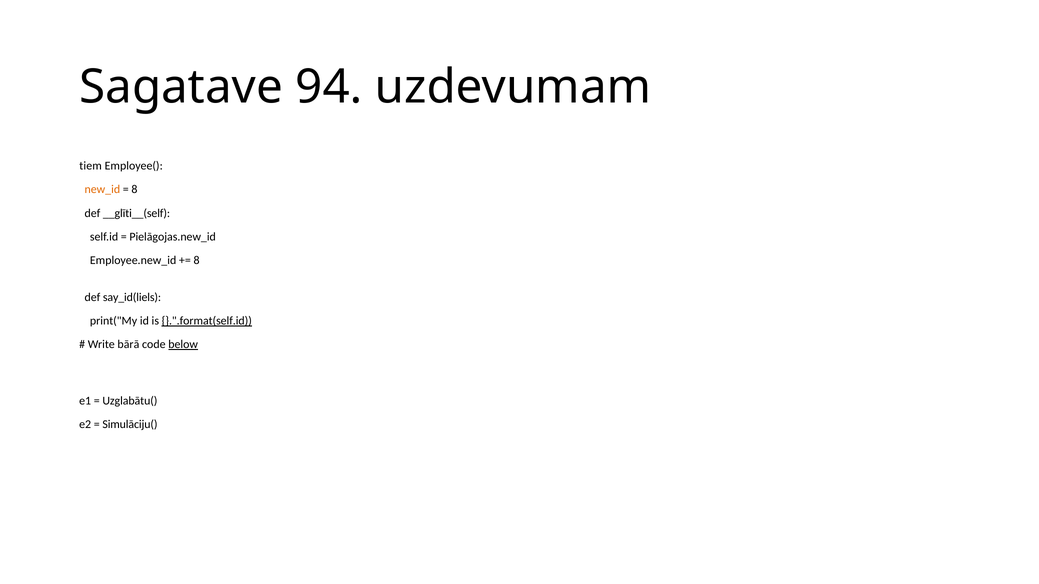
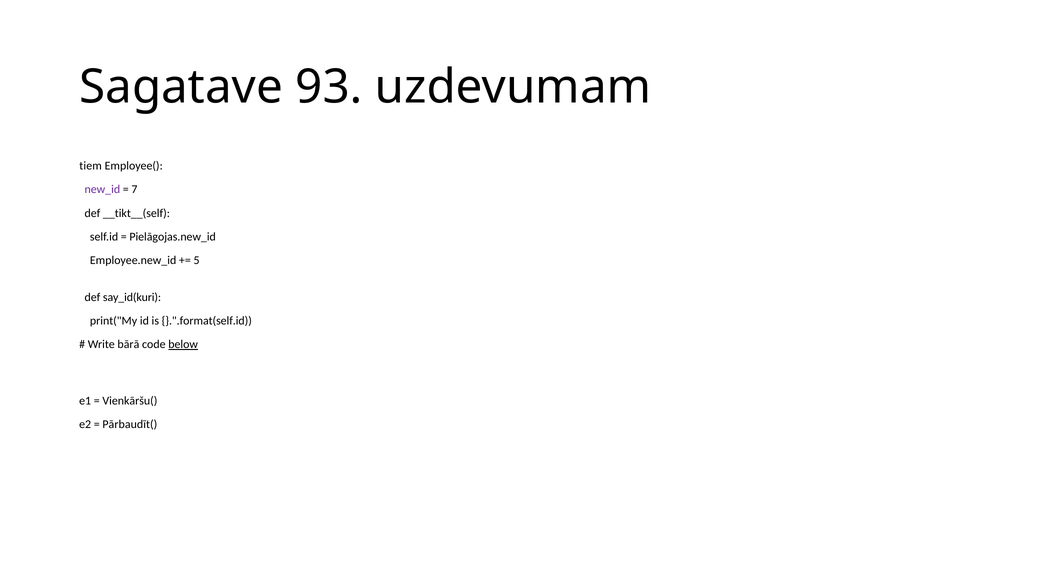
94: 94 -> 93 (329, 87)
new_id colour: orange -> purple (102, 190)
8: 8 -> 7 (134, 190)
__glīti__(self: __glīti__(self -> __tikt__(self (136, 213)
8: 8 -> 5 (197, 261)
say_id(liels: say_id(liels -> say_id(kuri (132, 297)
}.".format(self.id underline: present -> none (207, 321)
Uzglabātu(: Uzglabātu( -> Vienkāršu( (130, 401)
Simulāciju(: Simulāciju( -> Pārbaudīt( (130, 425)
